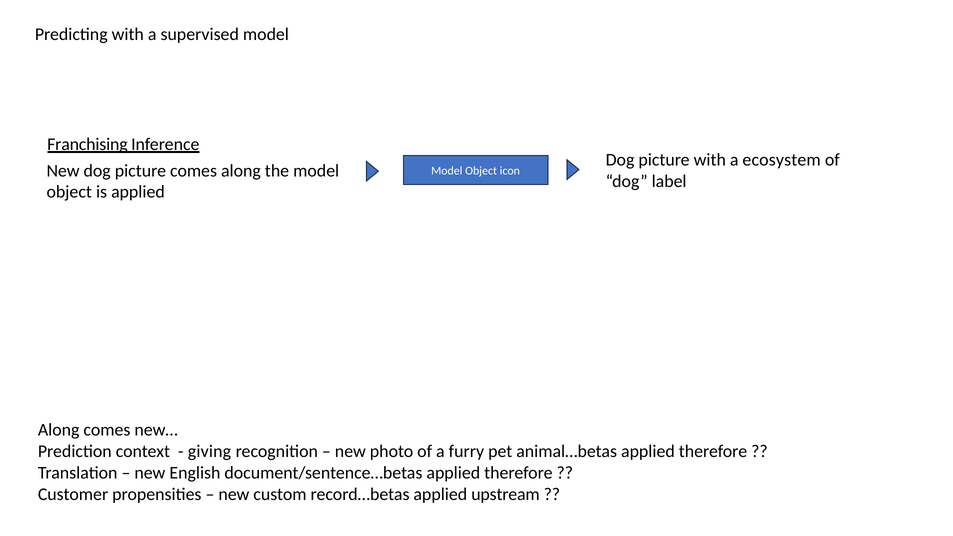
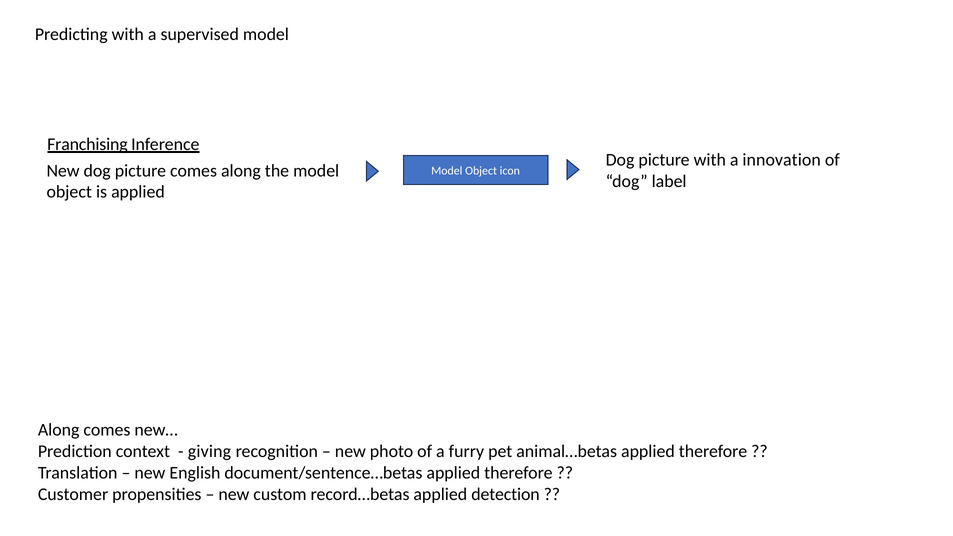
ecosystem: ecosystem -> innovation (782, 160)
upstream: upstream -> detection (505, 494)
